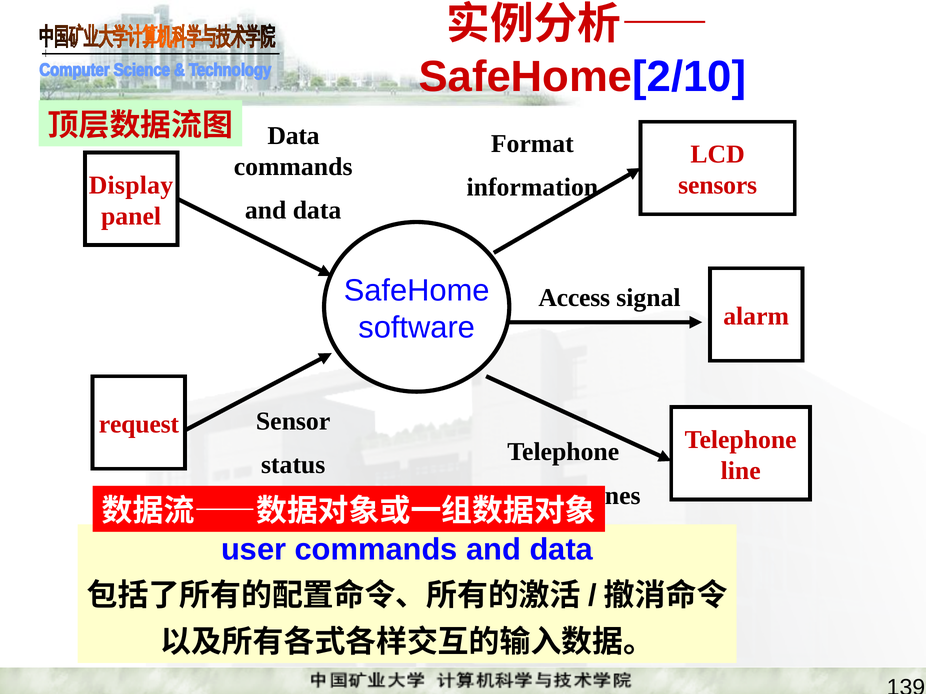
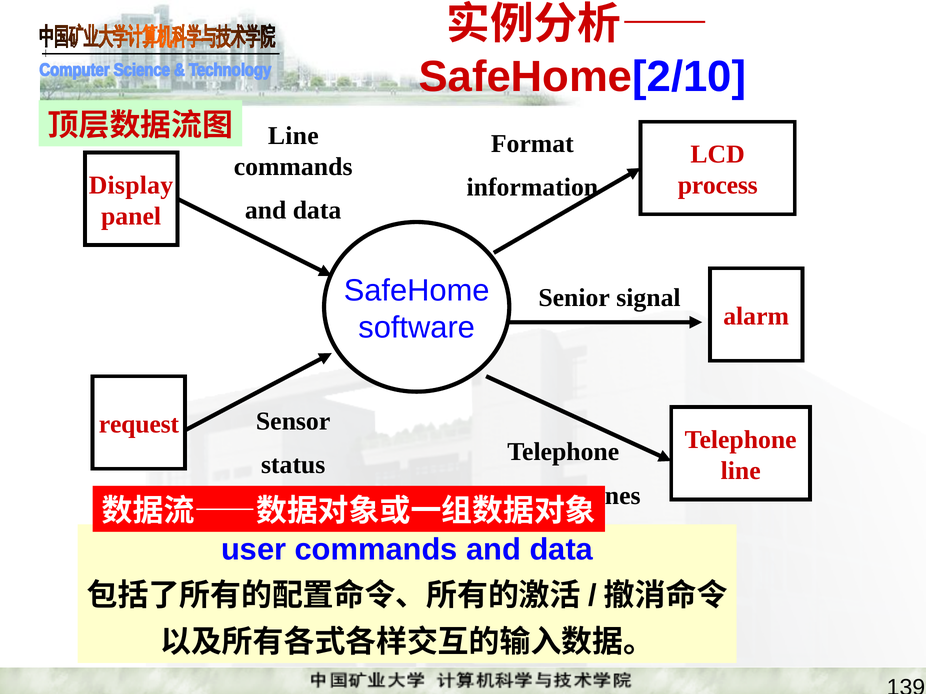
Data: Data -> Line (293, 136)
sensors: sensors -> process (718, 185)
Access: Access -> Senior (574, 298)
